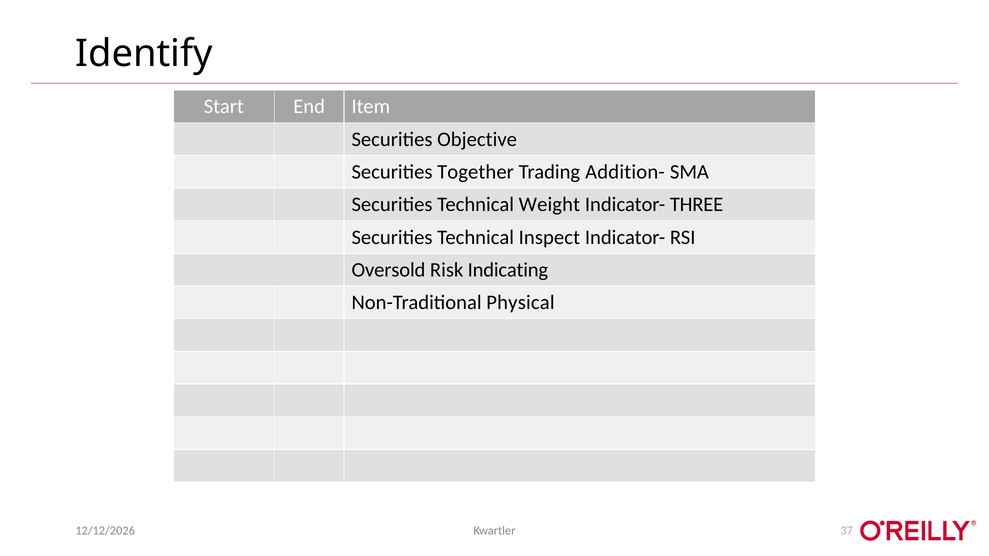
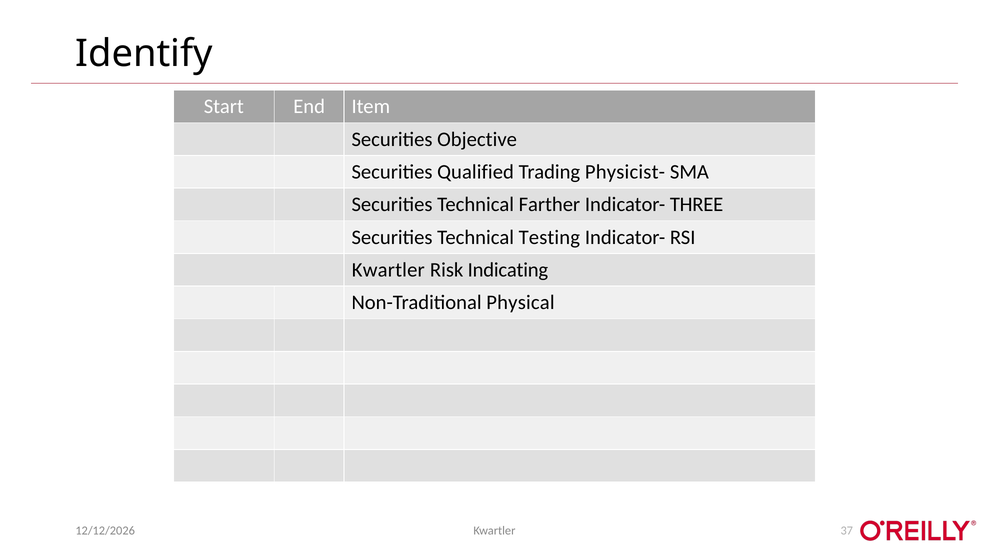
Together: Together -> Qualified (476, 172)
Addition-: Addition- -> Physicist- (625, 172)
Weight: Weight -> Farther (549, 205)
Inspect: Inspect -> Testing (549, 237)
Oversold: Oversold -> Kwartler (388, 270)
